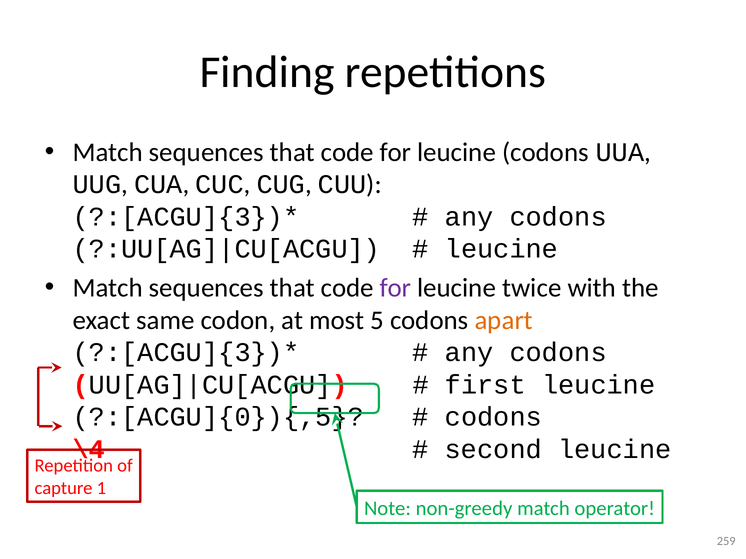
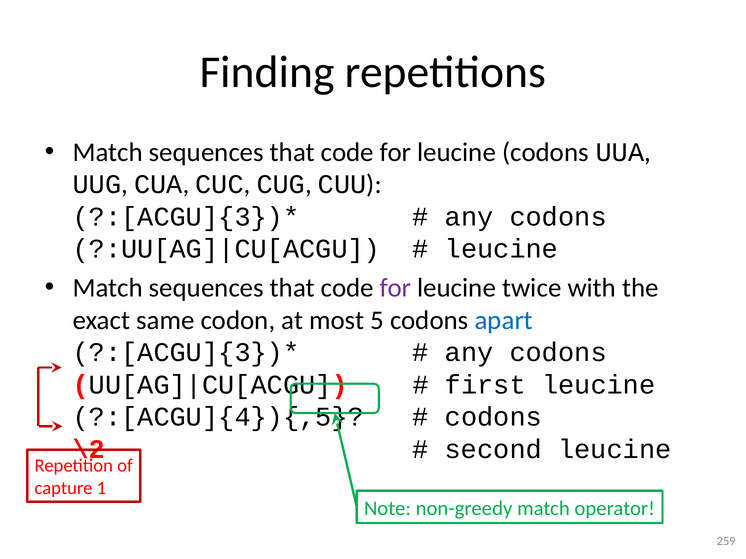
apart colour: orange -> blue (504, 320)
?:[ACGU]{0}){,5: ?:[ACGU]{0}){,5 -> ?:[ACGU]{4}){,5 (218, 417)
\4: \4 -> \2 (89, 450)
